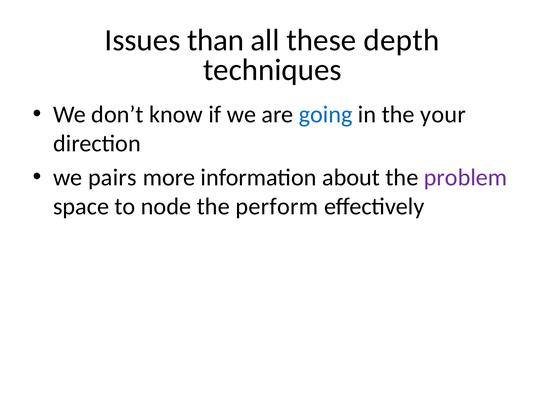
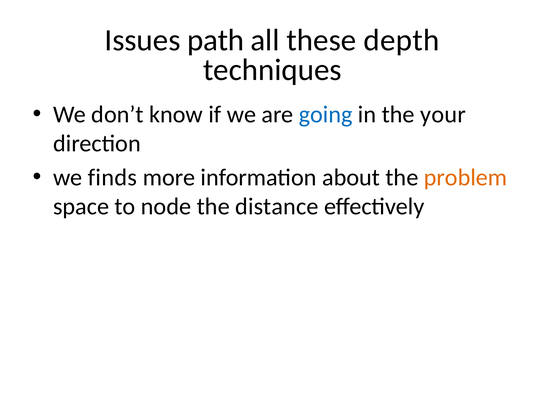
than: than -> path (216, 40)
pairs: pairs -> finds (112, 177)
problem colour: purple -> orange (466, 177)
perform: perform -> distance (277, 206)
